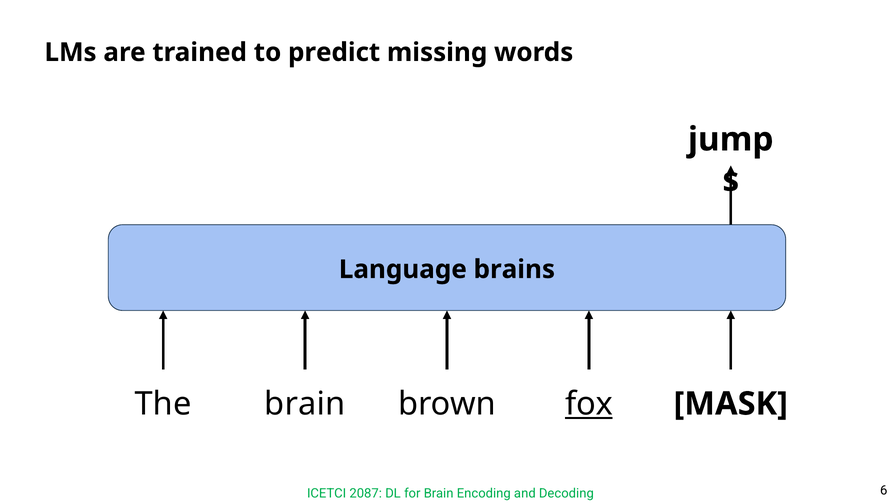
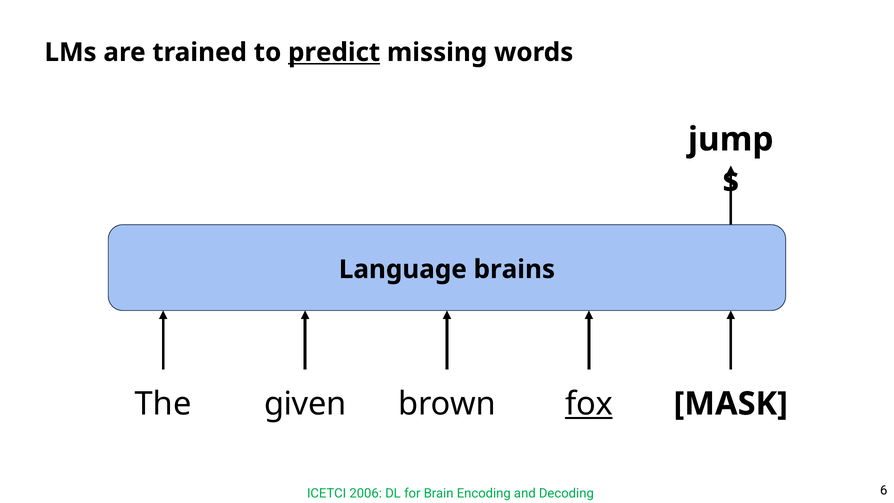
predict underline: none -> present (334, 52)
The brain: brain -> given (305, 404)
2087: 2087 -> 2006 (366, 493)
